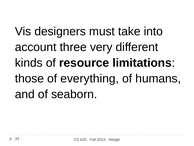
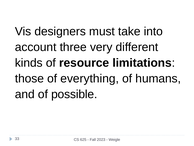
seaborn: seaborn -> possible (74, 94)
